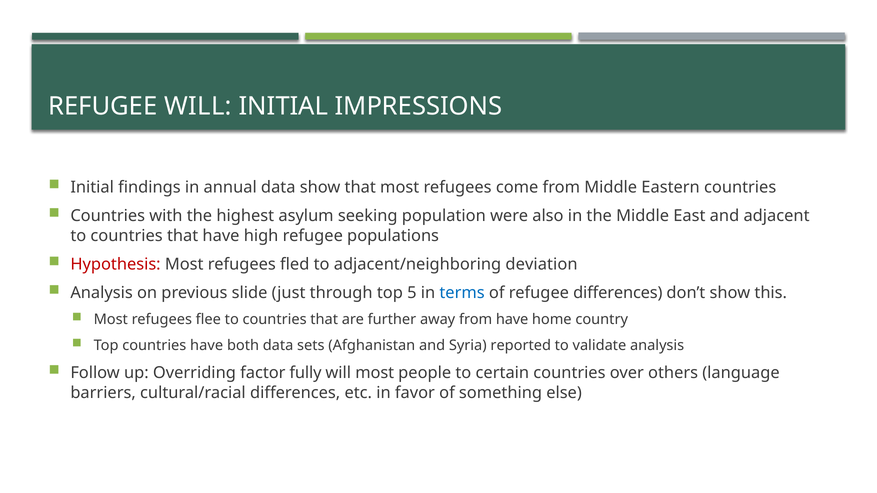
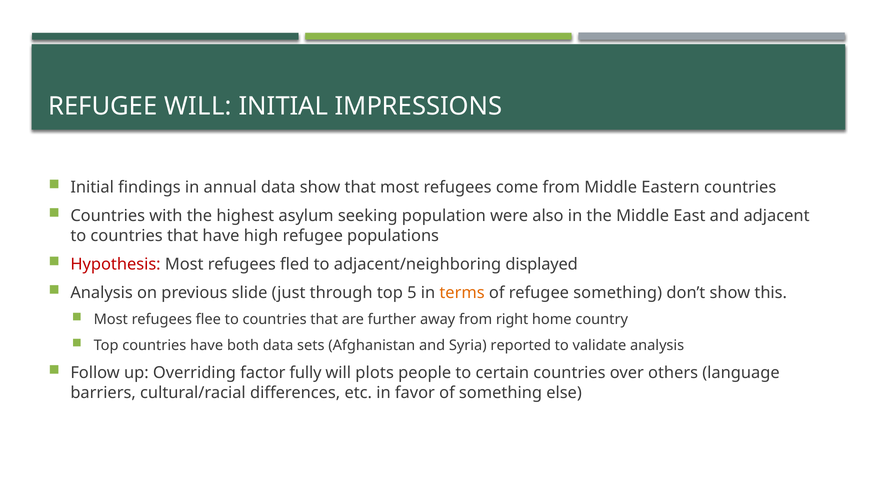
deviation: deviation -> displayed (542, 264)
terms colour: blue -> orange (462, 293)
refugee differences: differences -> something (618, 293)
from have: have -> right (512, 320)
will most: most -> plots (375, 373)
